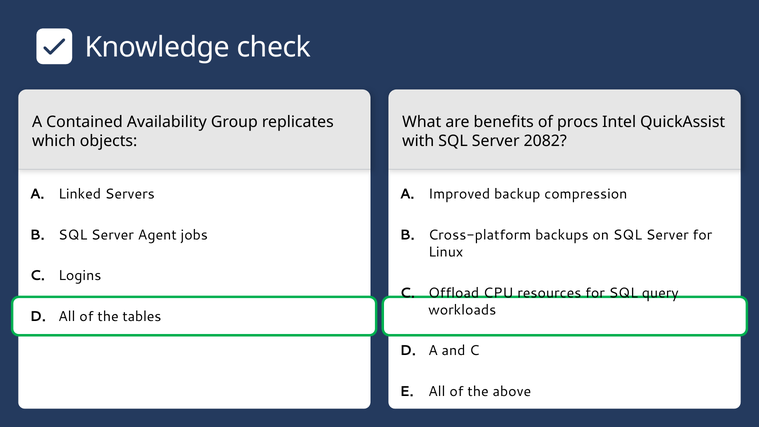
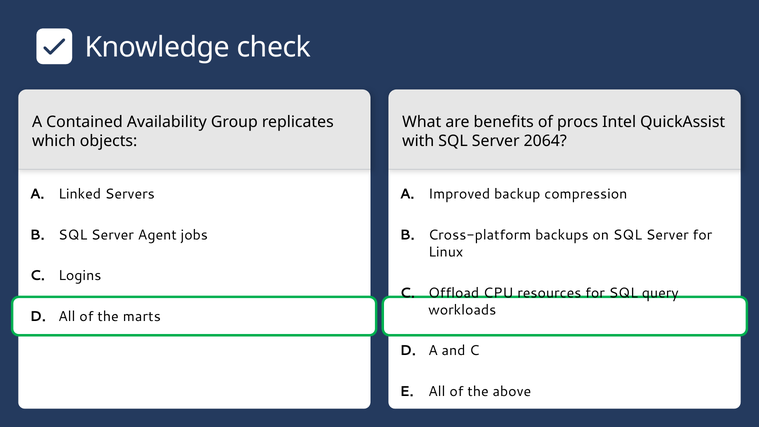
2082: 2082 -> 2064 (545, 141)
tables: tables -> marts (142, 317)
